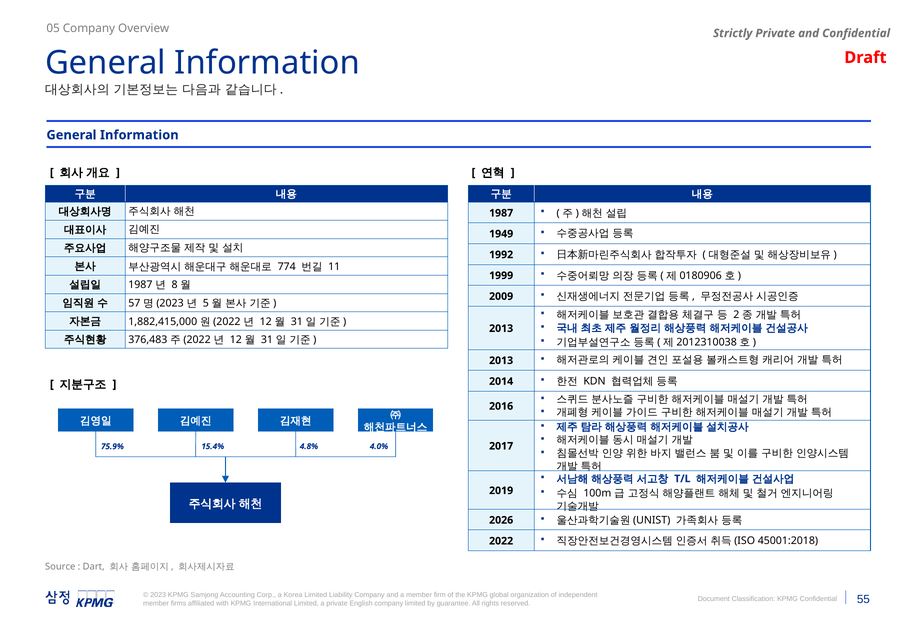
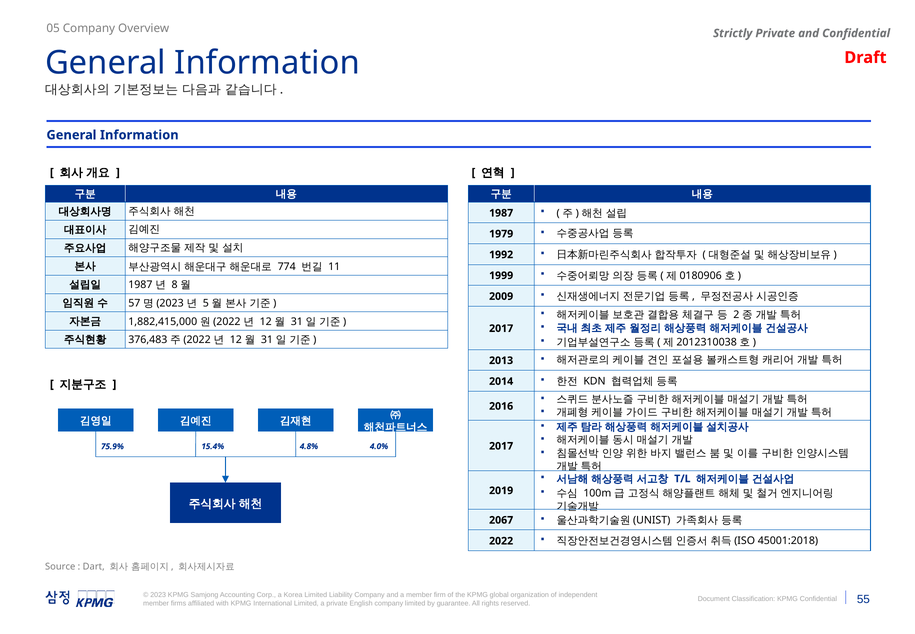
1949: 1949 -> 1979 (501, 234)
2013: 2013 -> 2017 (501, 328)
2026: 2026 -> 2067 (501, 520)
